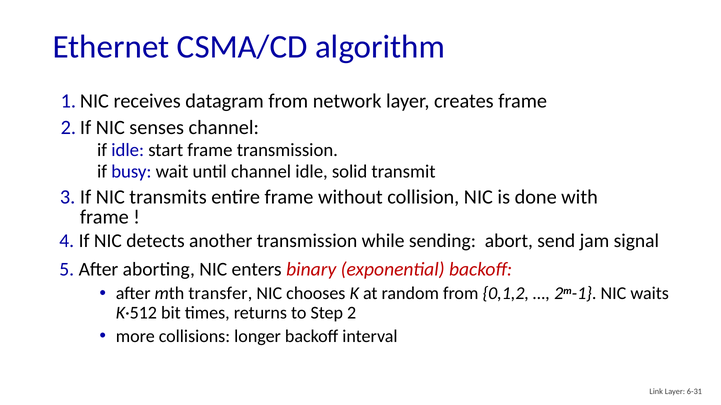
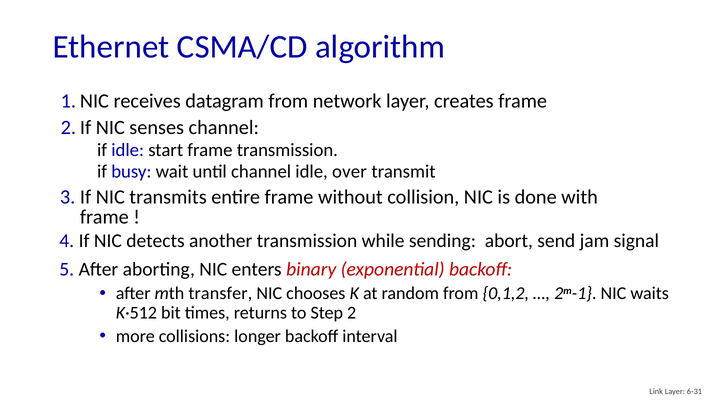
solid: solid -> over (350, 172)
